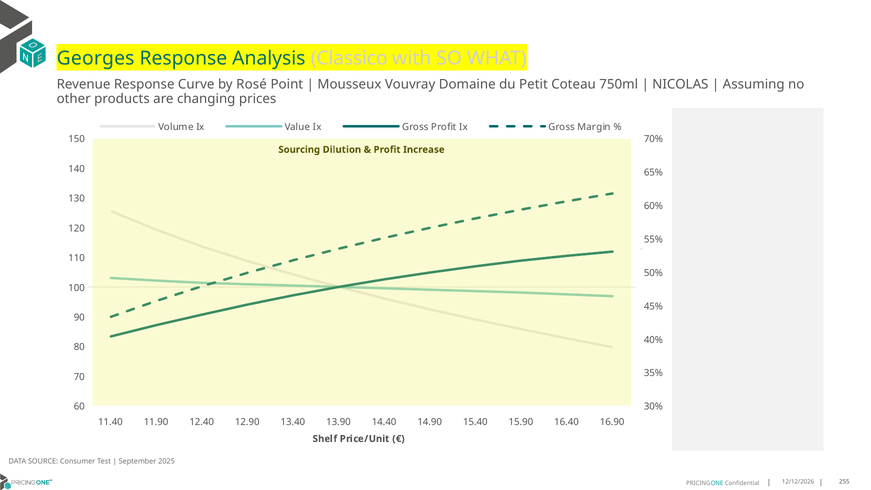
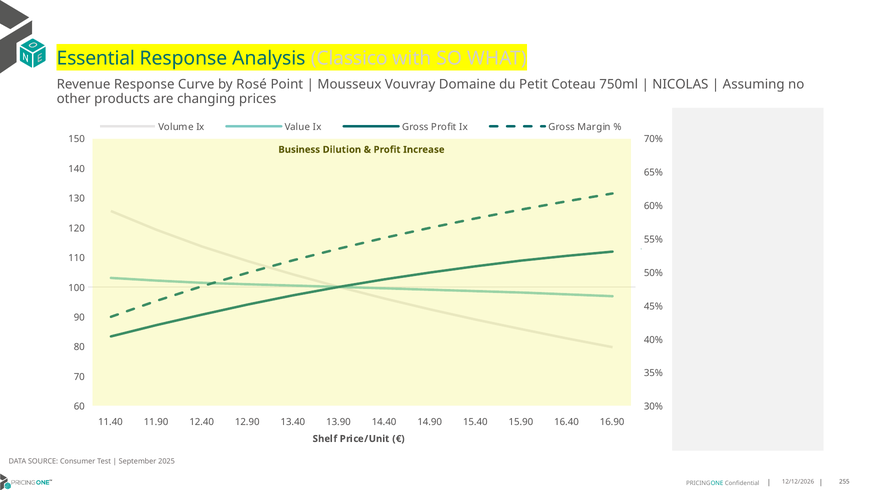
Georges: Georges -> Essential (96, 59)
Sourcing: Sourcing -> Business (299, 150)
